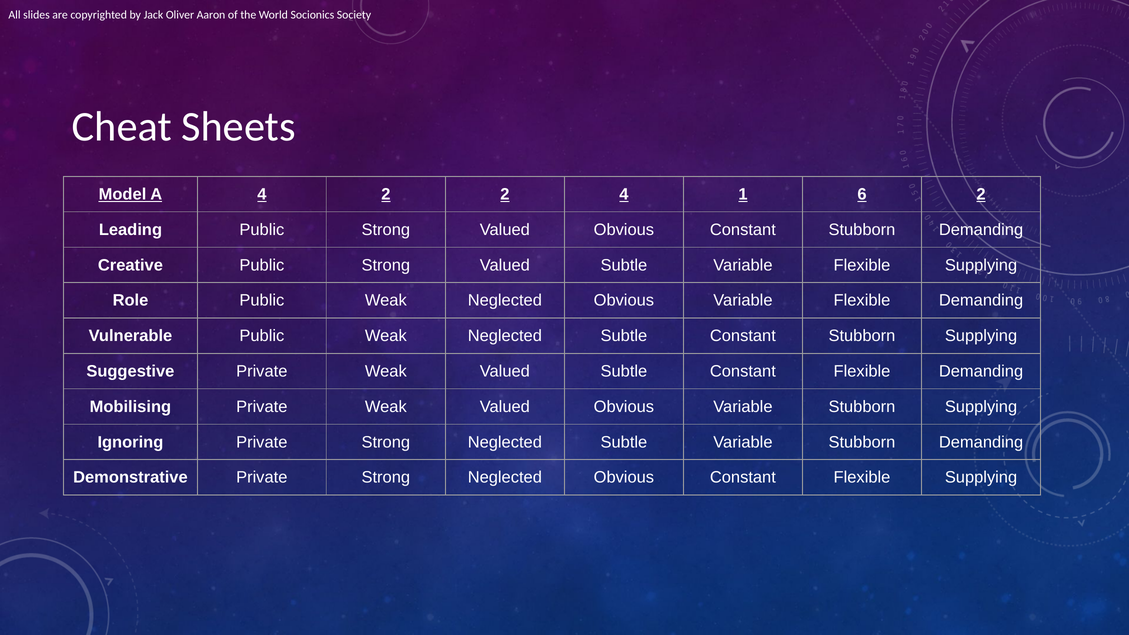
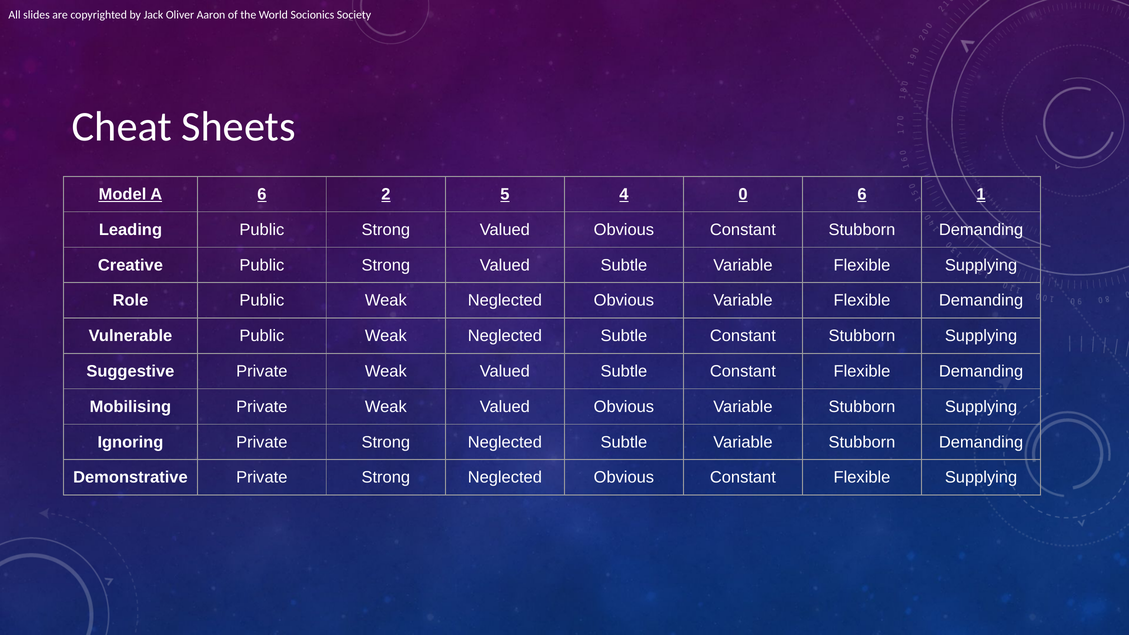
A 4: 4 -> 6 (262, 194)
2 2: 2 -> 5 (505, 194)
1: 1 -> 0 (743, 194)
6 2: 2 -> 1 (981, 194)
